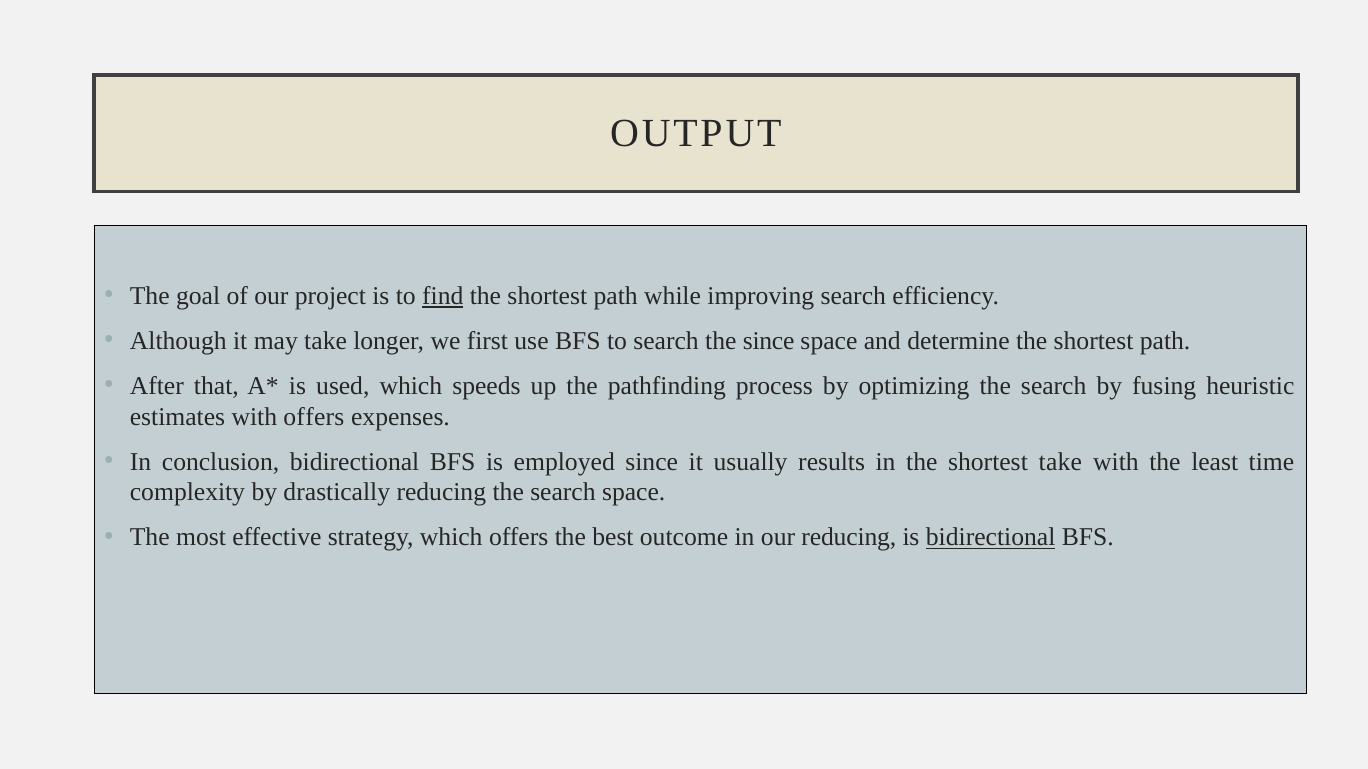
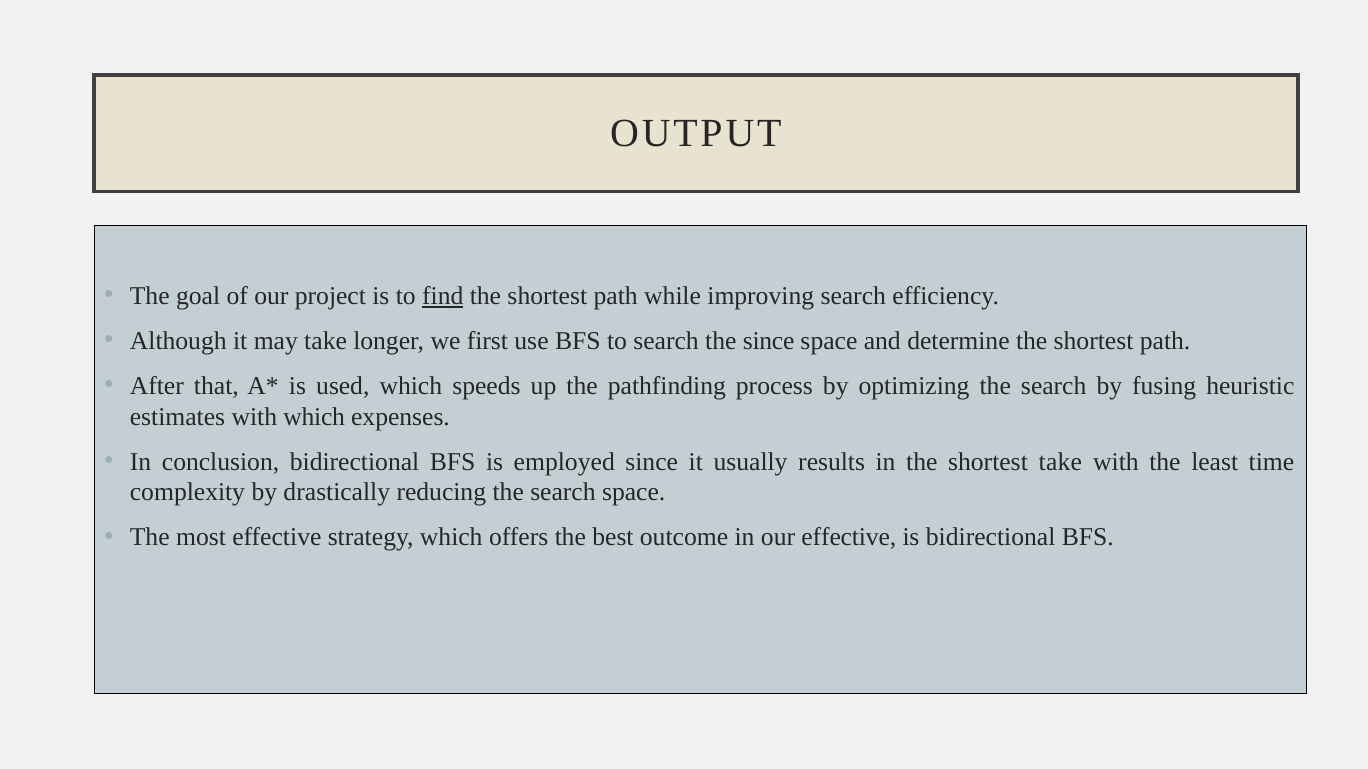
with offers: offers -> which (314, 417)
our reducing: reducing -> effective (849, 538)
bidirectional underline: present -> none (991, 538)
